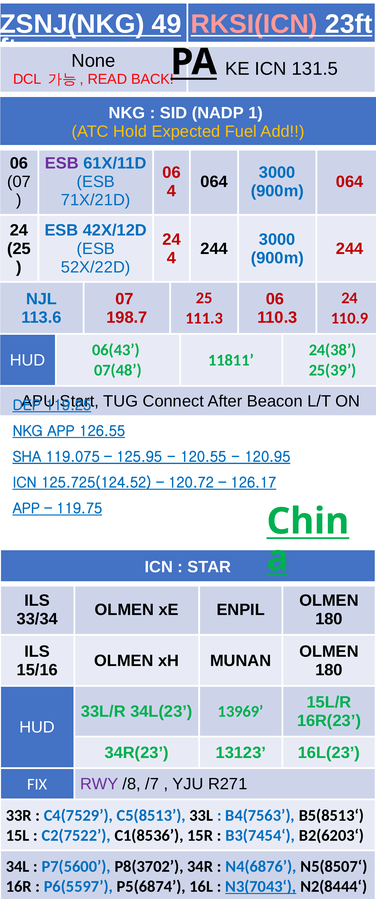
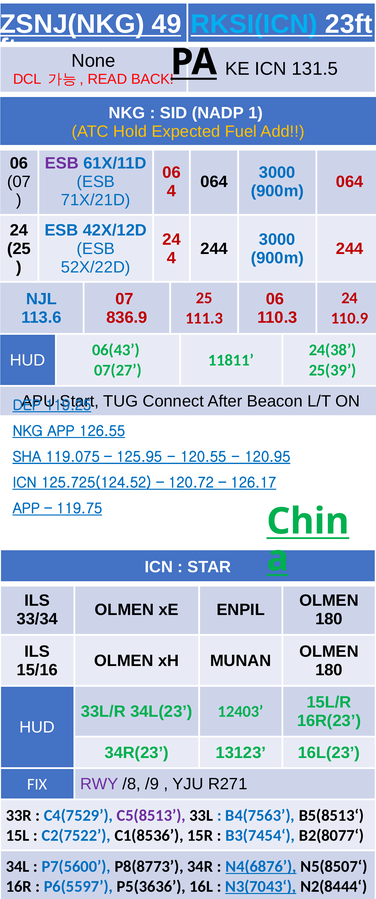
RKSI(ICN colour: pink -> light blue (254, 24)
198.7: 198.7 -> 836.9 (127, 318)
07(48: 07(48 -> 07(27 (118, 370)
13969: 13969 -> 12403 (241, 712)
/7: /7 -> /9 (152, 785)
C5(8513 colour: blue -> purple (151, 816)
B2(6203‘: B2(6203‘ -> B2(8077‘ (331, 836)
P8(3702: P8(3702 -> P8(8773 (149, 867)
N4(6876 underline: none -> present (261, 867)
P5(6874: P5(6874 -> P5(3636 (151, 887)
